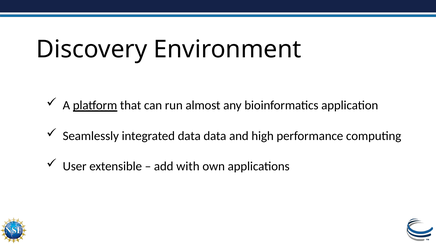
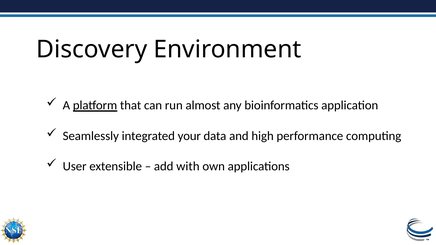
integrated data: data -> your (189, 136)
